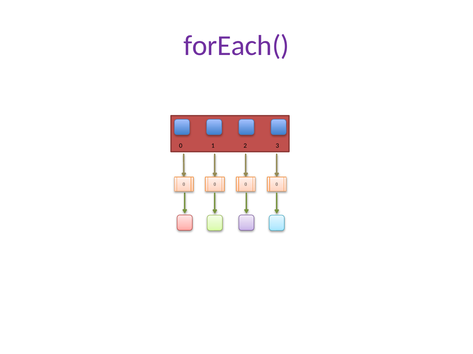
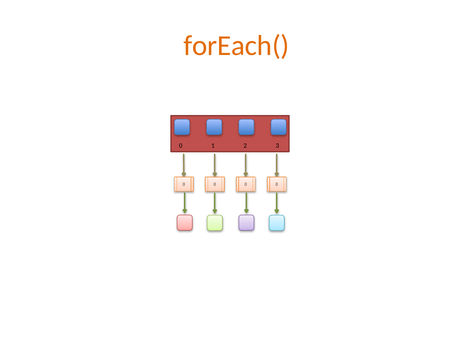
forEach( colour: purple -> orange (236, 46)
